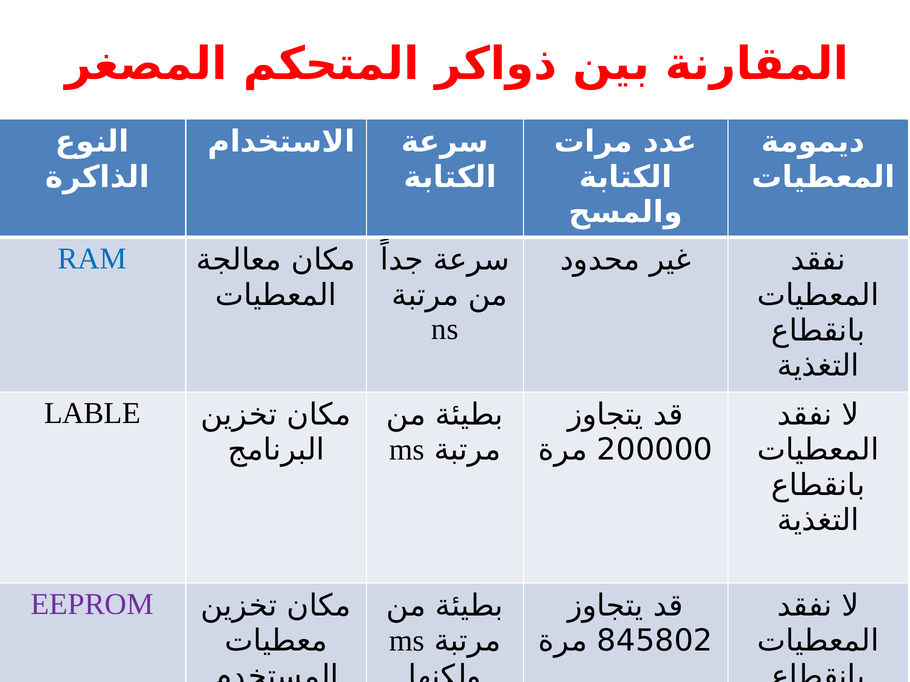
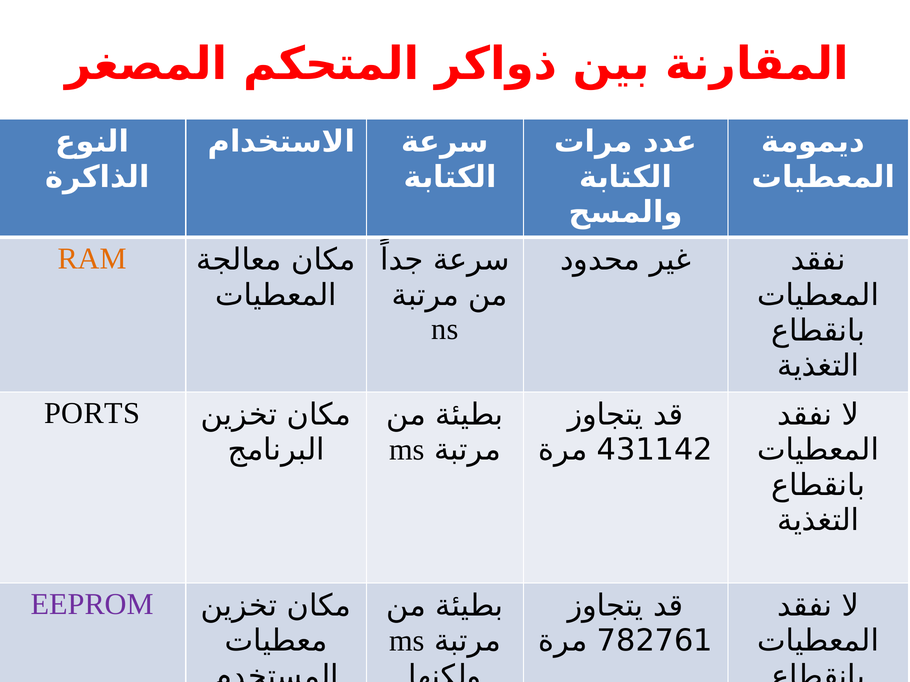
RAM colour: blue -> orange (92, 259)
LABLE: LABLE -> PORTS (92, 414)
200000: 200000 -> 431142 (655, 450)
845802: 845802 -> 782761 (655, 641)
